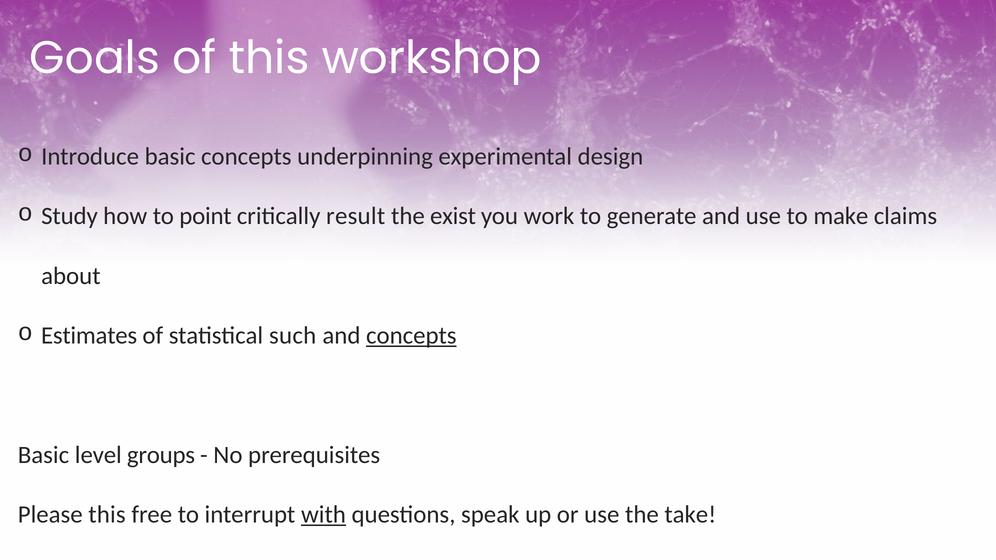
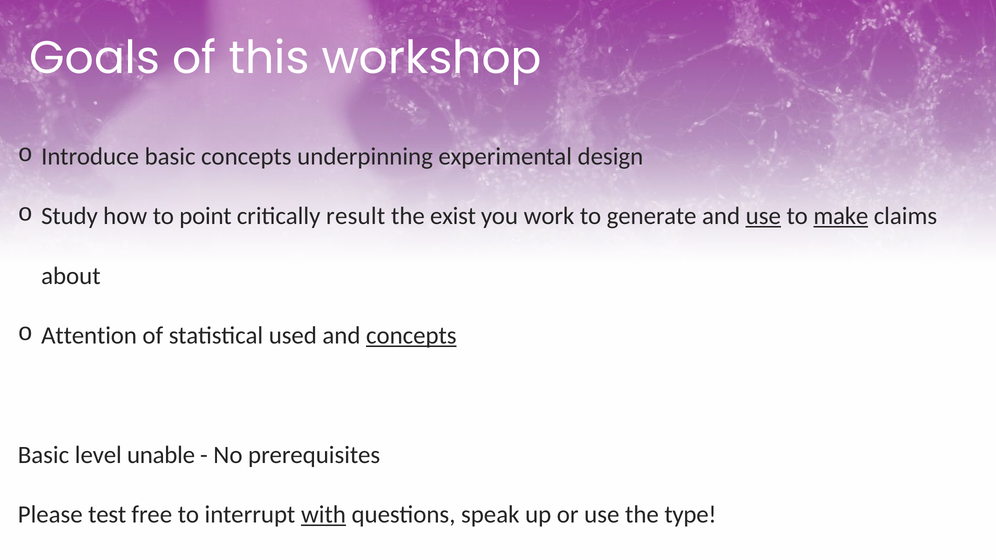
use underline: none -> present (763, 216)
make underline: none -> present (841, 216)
Estimates: Estimates -> Attention (89, 336)
such: such -> used (293, 336)
groups: groups -> unable (161, 455)
Please this: this -> test (107, 515)
take: take -> type (690, 515)
